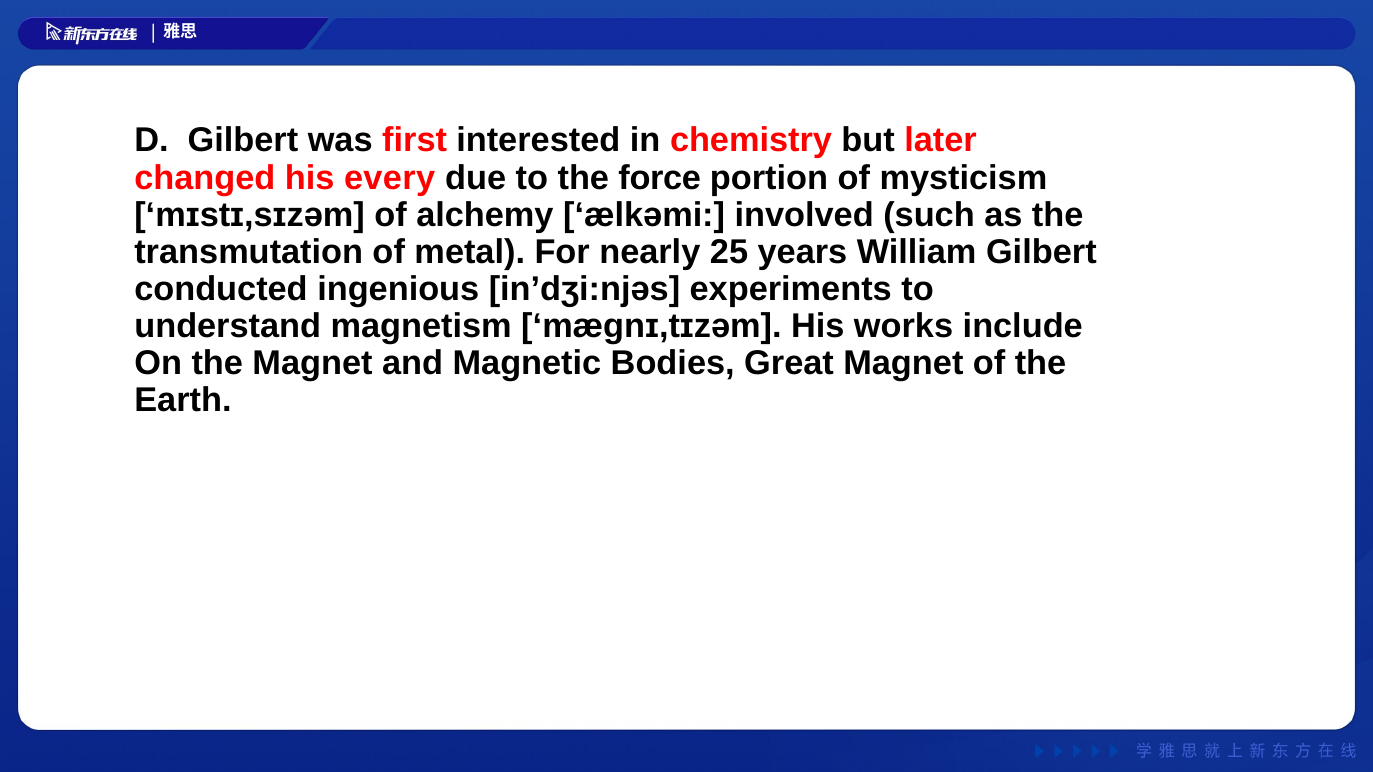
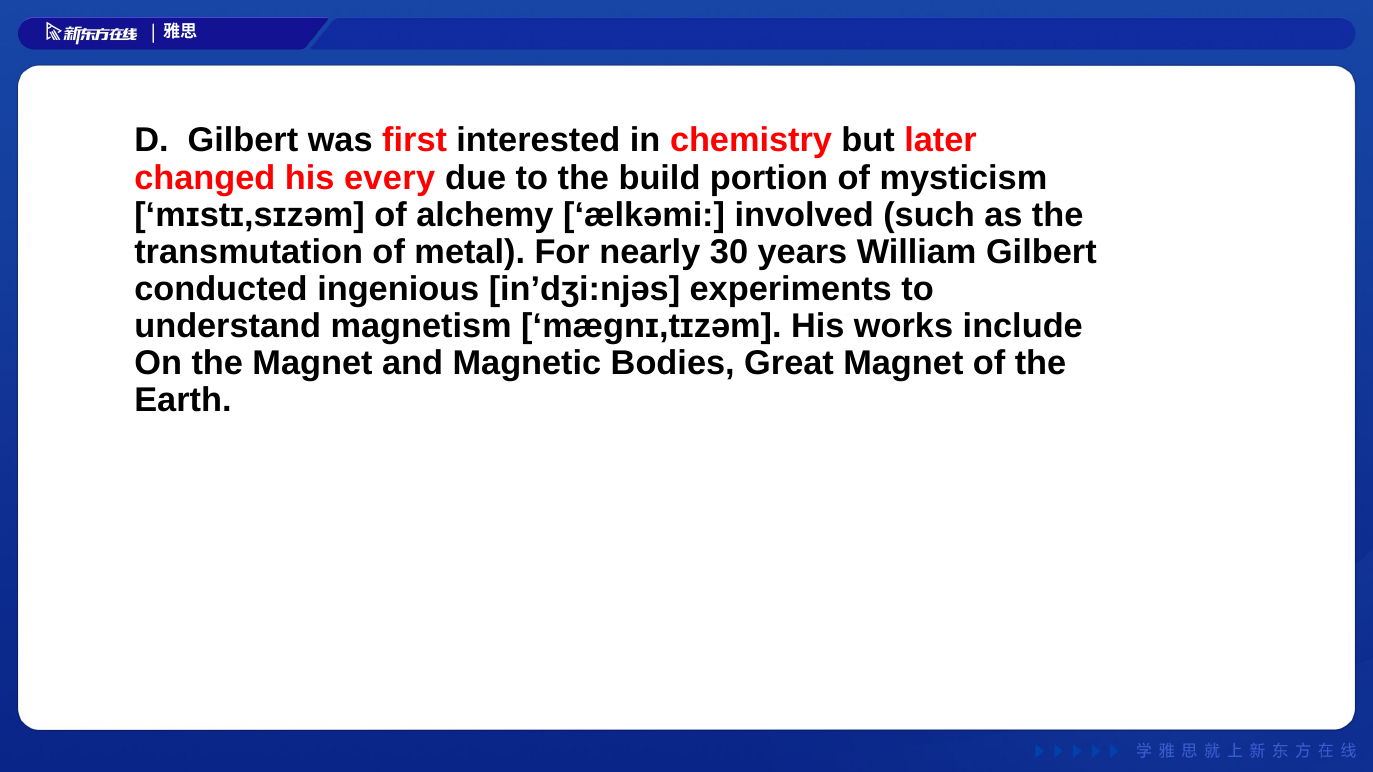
force: force -> build (660, 178)
25: 25 -> 30 (729, 252)
